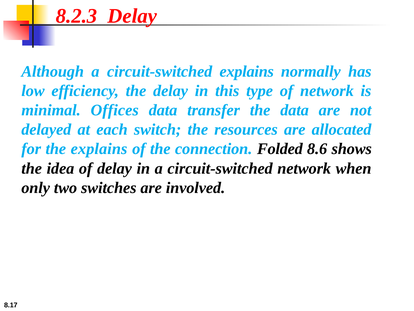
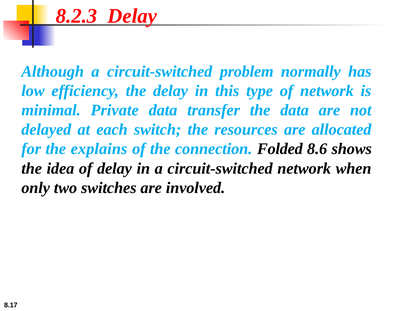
circuit-switched explains: explains -> problem (247, 71)
Offices: Offices -> Private (115, 110)
